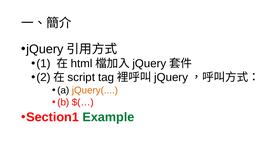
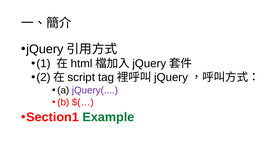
jQuery( colour: orange -> purple (95, 90)
